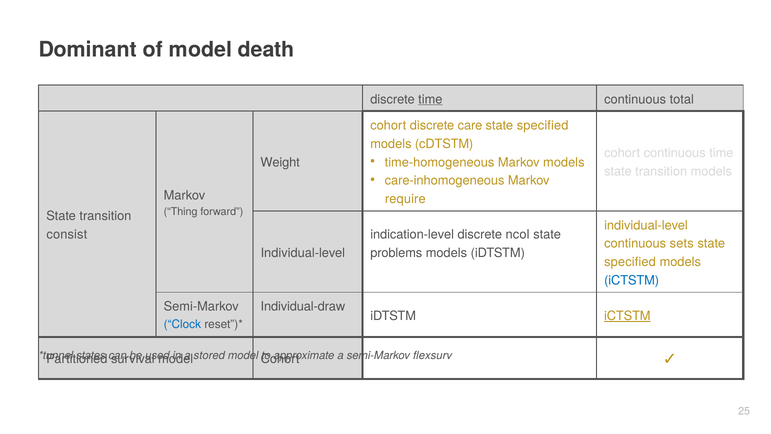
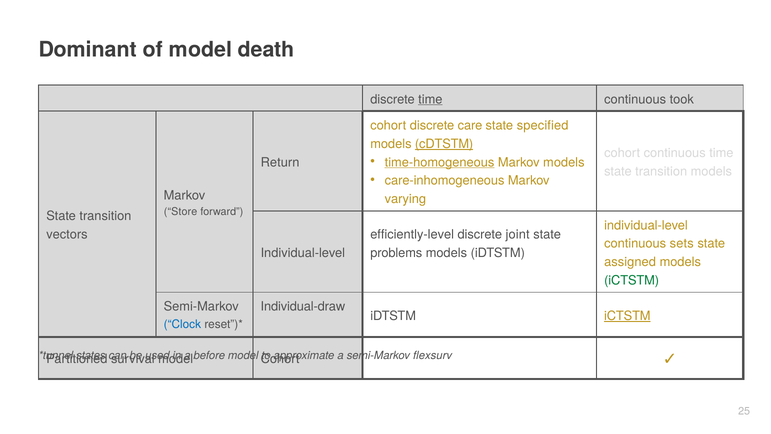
total: total -> took (682, 99)
cDTSTM underline: none -> present (444, 144)
time-homogeneous underline: none -> present (440, 162)
Weight: Weight -> Return (280, 162)
require: require -> varying (405, 199)
Thing: Thing -> Store (181, 212)
consist: consist -> vectors (67, 234)
indication-level: indication-level -> efficiently-level (412, 234)
ncol: ncol -> joint (518, 234)
specified: specified -> assigned (630, 262)
iCTSTM colour: blue -> green (632, 280)
stored: stored -> before (209, 355)
